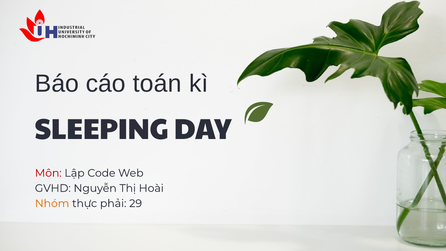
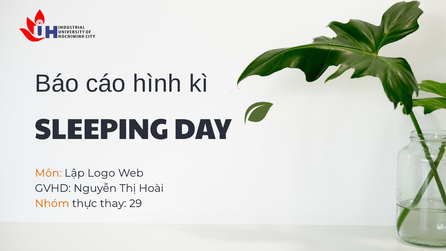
toán: toán -> hình (157, 84)
Môn colour: red -> orange (48, 173)
Code: Code -> Logo (101, 173)
phải: phải -> thay (113, 203)
